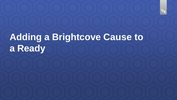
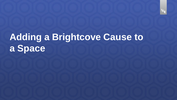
Ready: Ready -> Space (31, 48)
